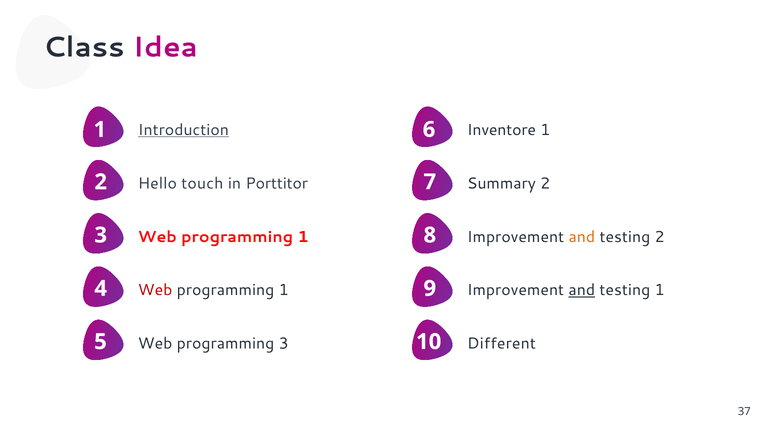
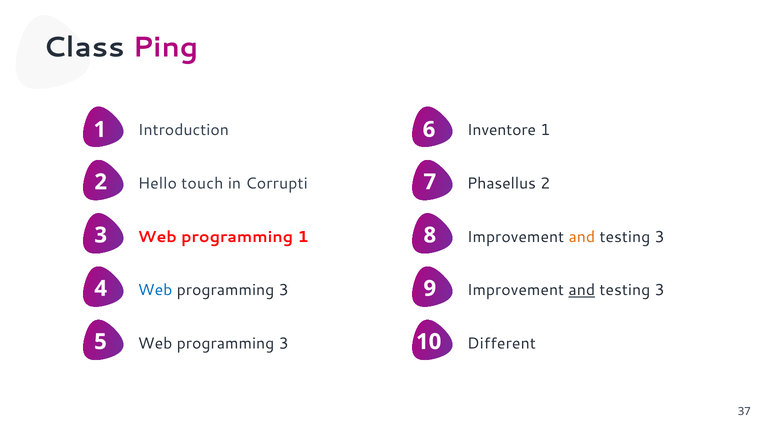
Idea: Idea -> Ping (166, 47)
Introduction underline: present -> none (183, 130)
Porttitor: Porttitor -> Corrupti (277, 184)
Summary: Summary -> Phasellus (501, 184)
2: 2 -> 3 (660, 237)
Web colour: red -> blue (155, 291)
1: 1 -> 3 (284, 291)
1: 1 -> 3 (660, 291)
